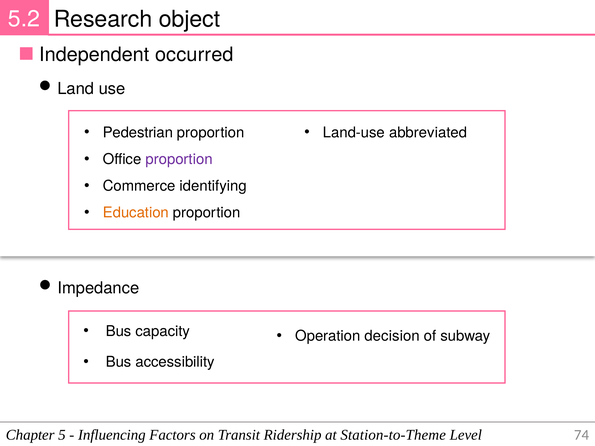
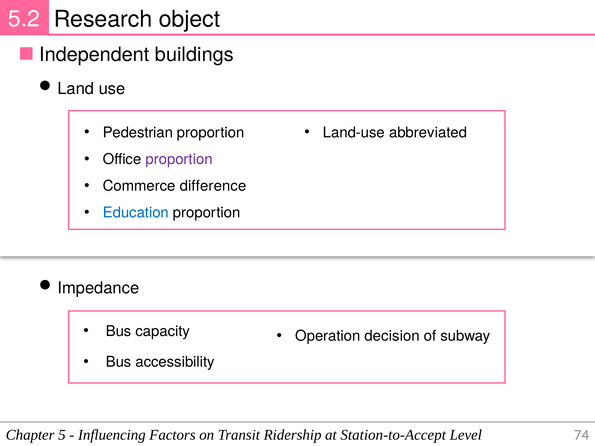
occurred: occurred -> buildings (194, 55)
identifying: identifying -> difference (213, 186)
Education colour: orange -> blue (136, 213)
Station-to-Theme: Station-to-Theme -> Station-to-Accept (393, 435)
